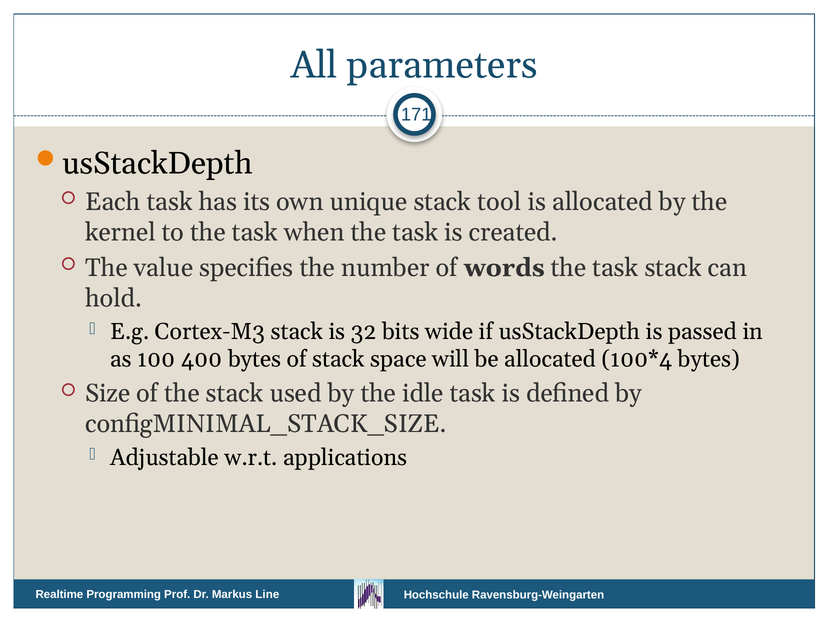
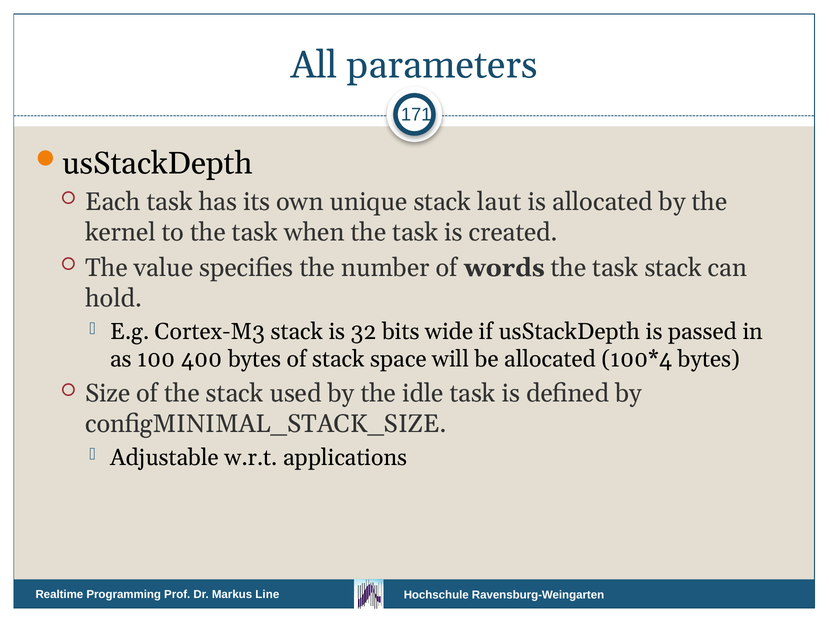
tool: tool -> laut (499, 202)
